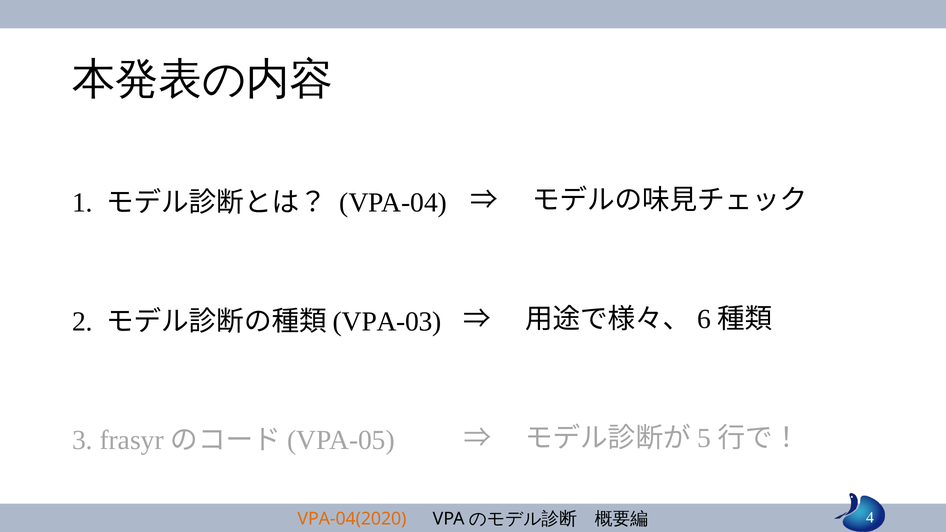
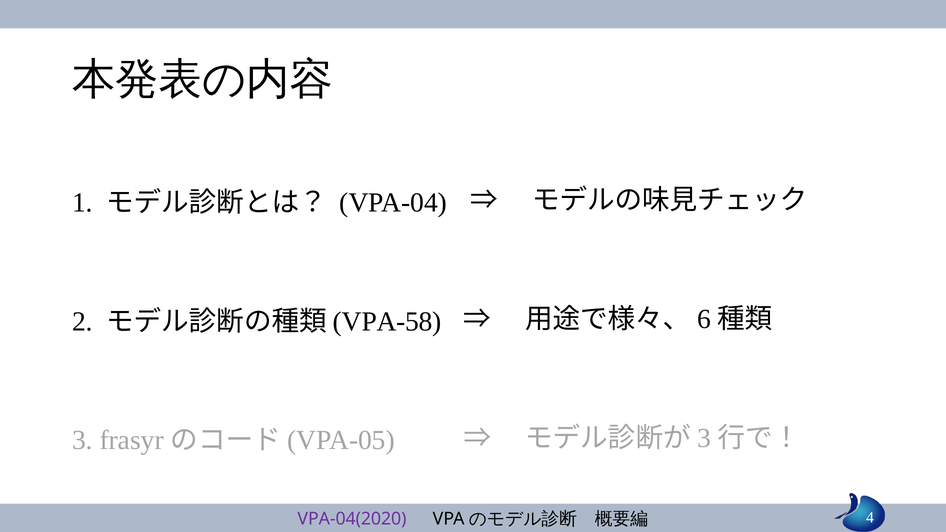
VPA-03: VPA-03 -> VPA-58 (387, 322)
5: 5 -> 3 (704, 438)
VPA-04(2020 colour: orange -> purple (352, 519)
